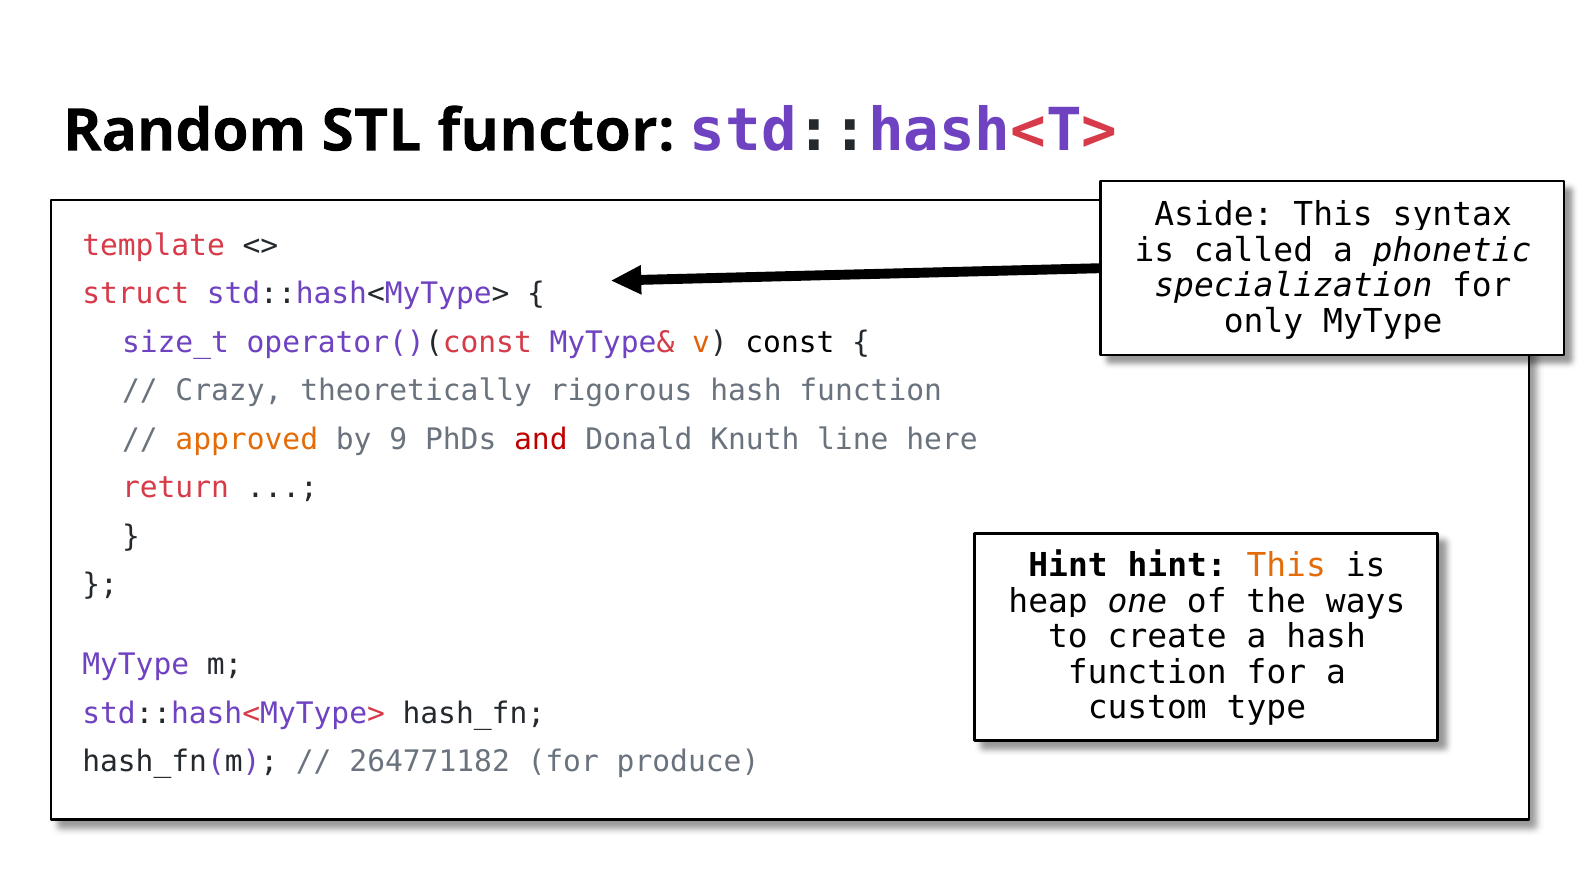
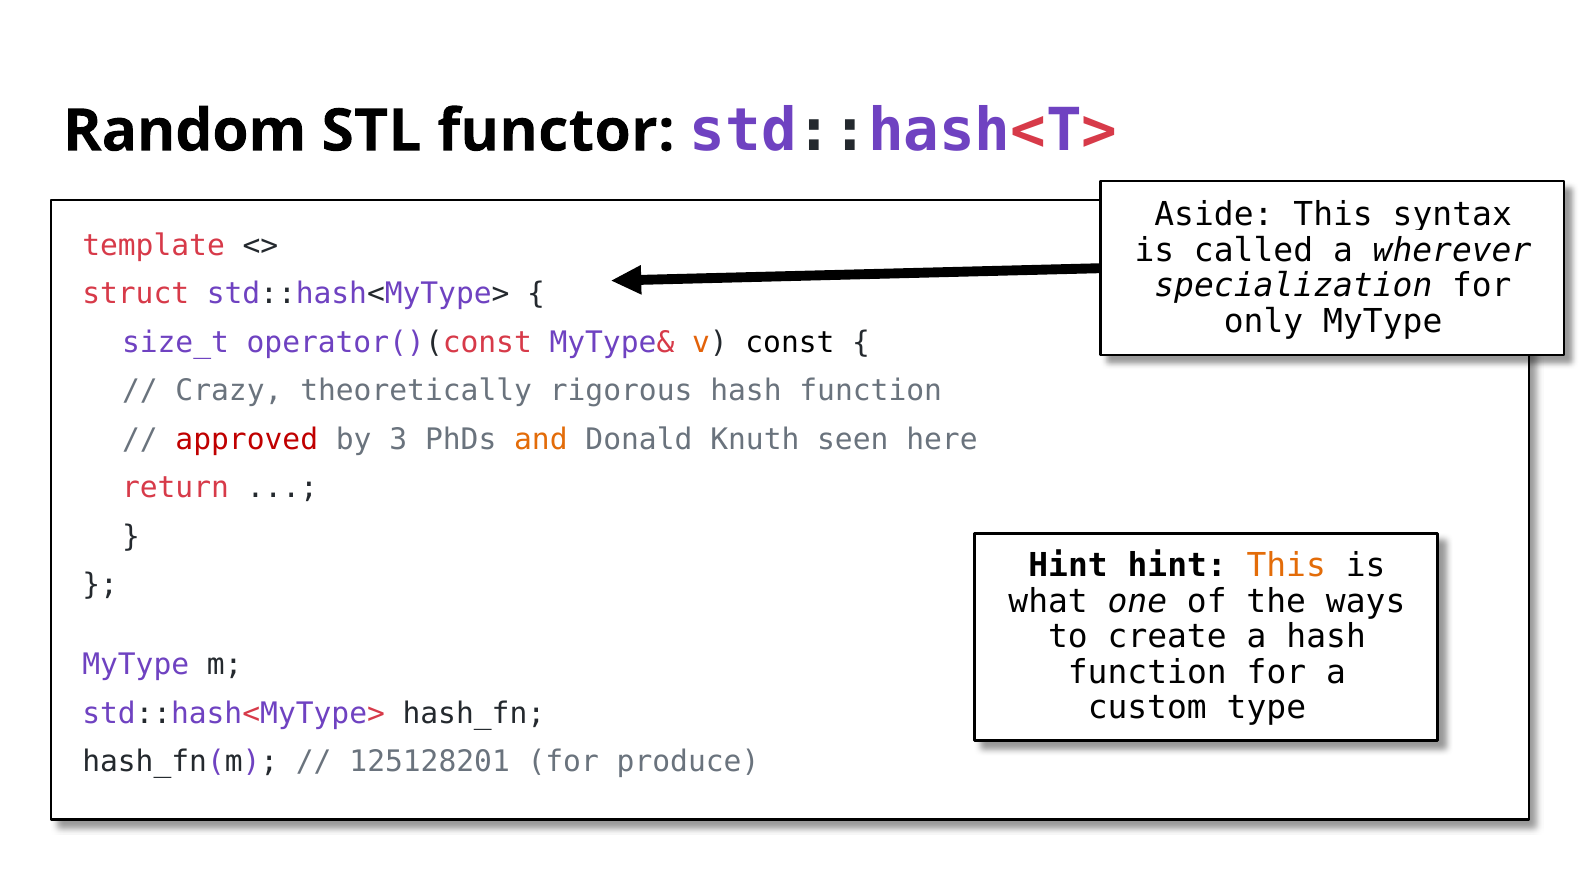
phonetic: phonetic -> wherever (1452, 250)
approved colour: orange -> red (247, 439)
9: 9 -> 3 (398, 439)
and colour: red -> orange (541, 439)
line: line -> seen (853, 439)
heap: heap -> what (1048, 601)
264771182: 264771182 -> 125128201 (430, 762)
